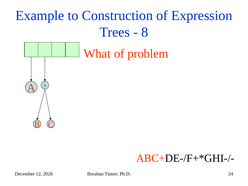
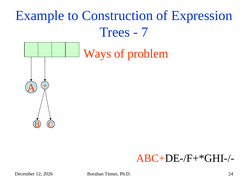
8: 8 -> 7 (145, 32)
What: What -> Ways (97, 54)
